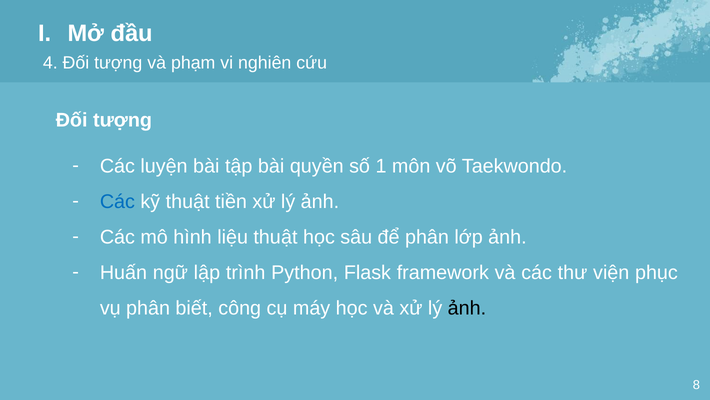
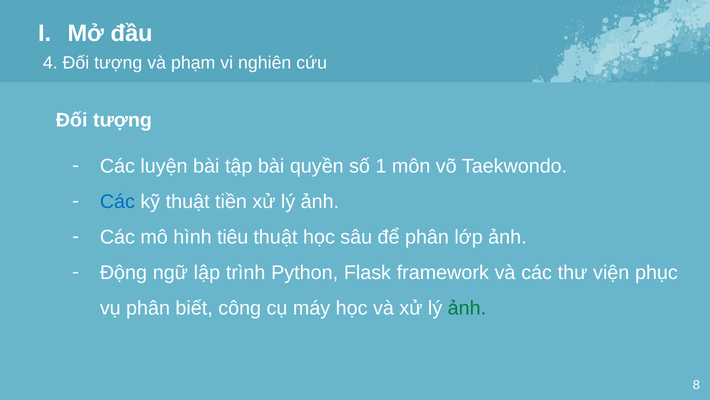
liệu: liệu -> tiêu (233, 237)
Huấn: Huấn -> Động (123, 272)
ảnh colour: black -> green (467, 308)
